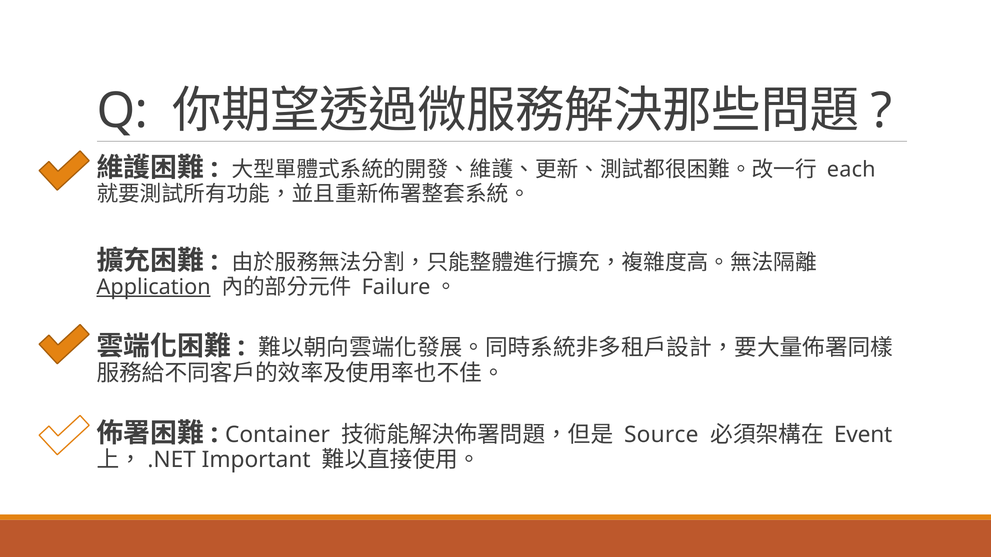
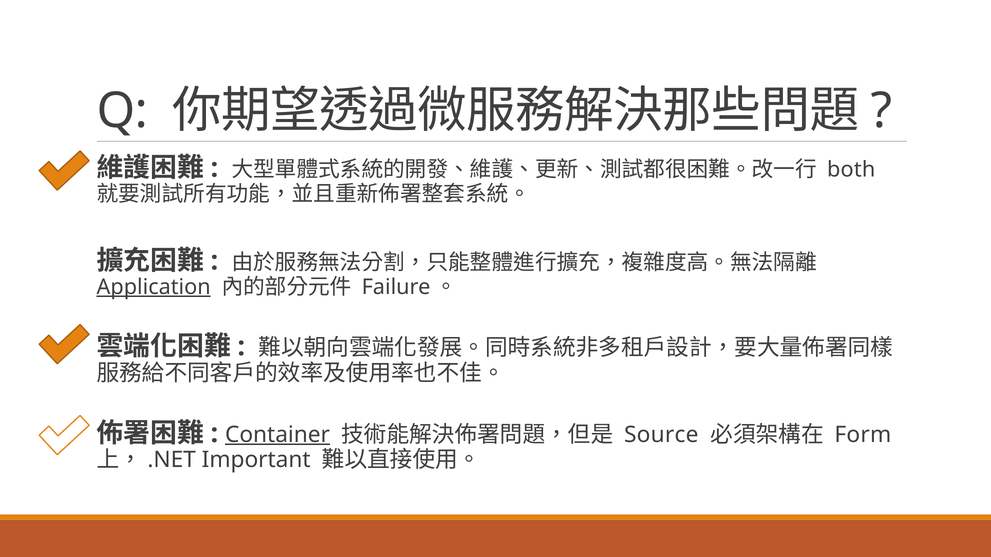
each: each -> both (851, 170)
Container underline: none -> present (278, 435)
Event: Event -> Form (863, 435)
